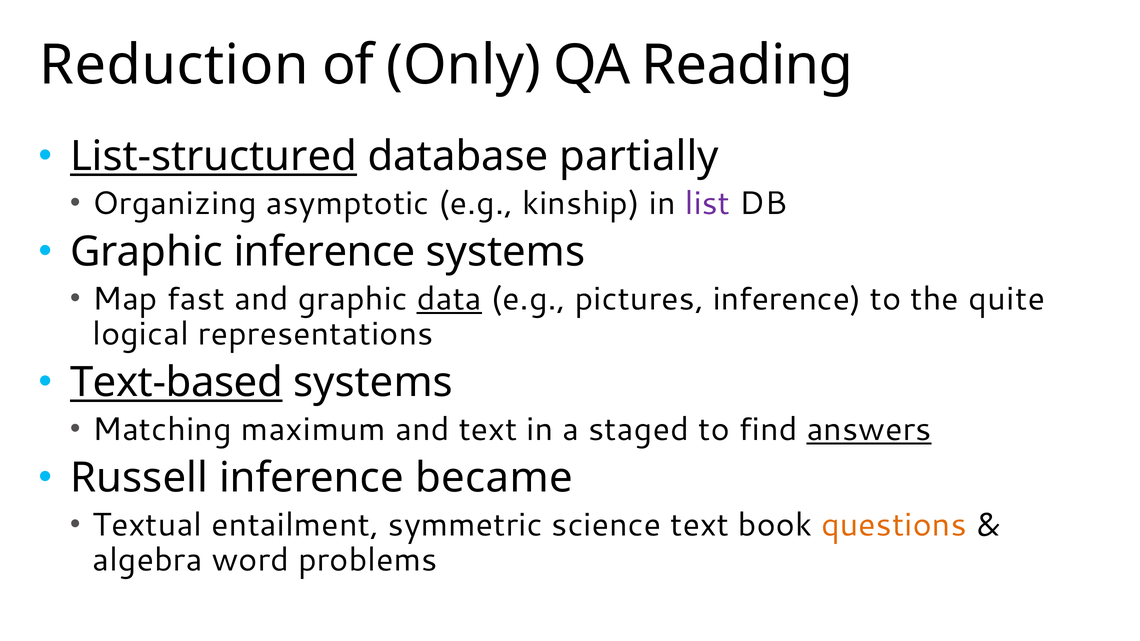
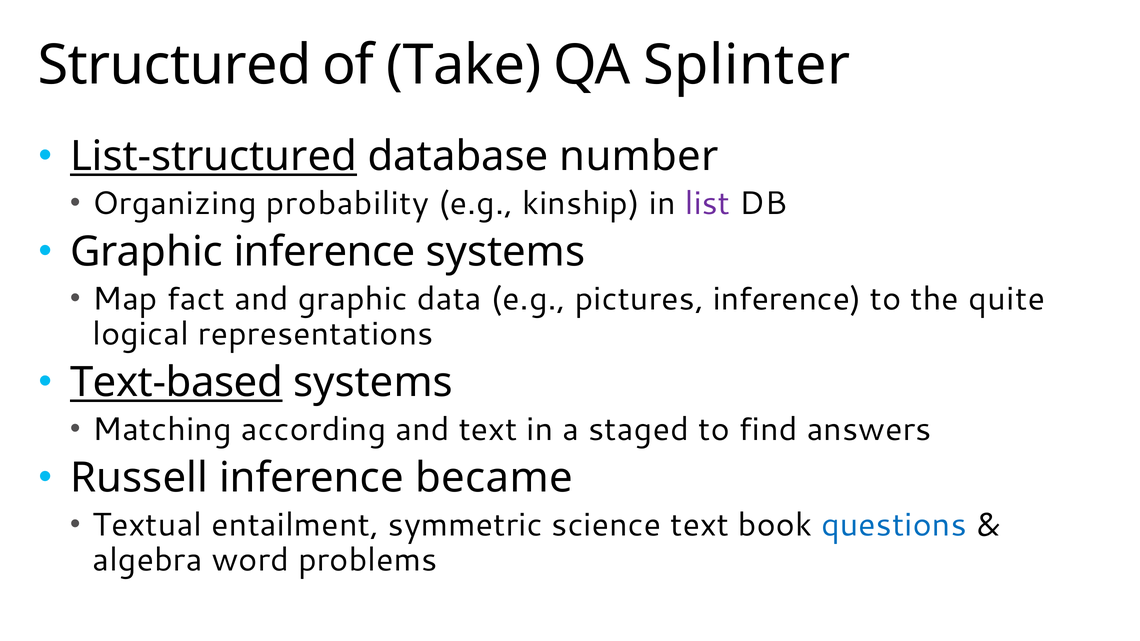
Reduction: Reduction -> Structured (175, 65)
Only: Only -> Take (464, 65)
Reading: Reading -> Splinter (747, 65)
partially: partially -> number (639, 157)
asymptotic: asymptotic -> probability (347, 203)
fast: fast -> fact (196, 299)
data underline: present -> none (449, 299)
maximum: maximum -> according (314, 429)
answers underline: present -> none (869, 429)
questions colour: orange -> blue (894, 525)
